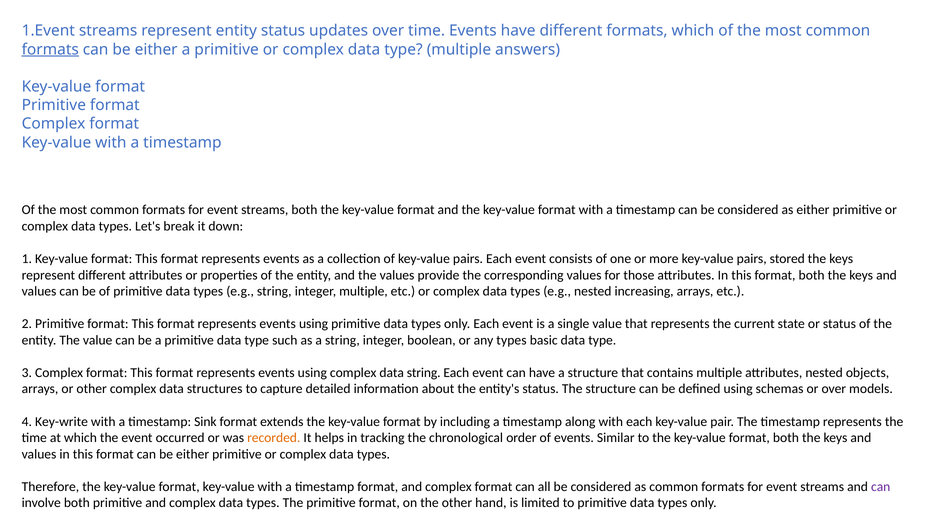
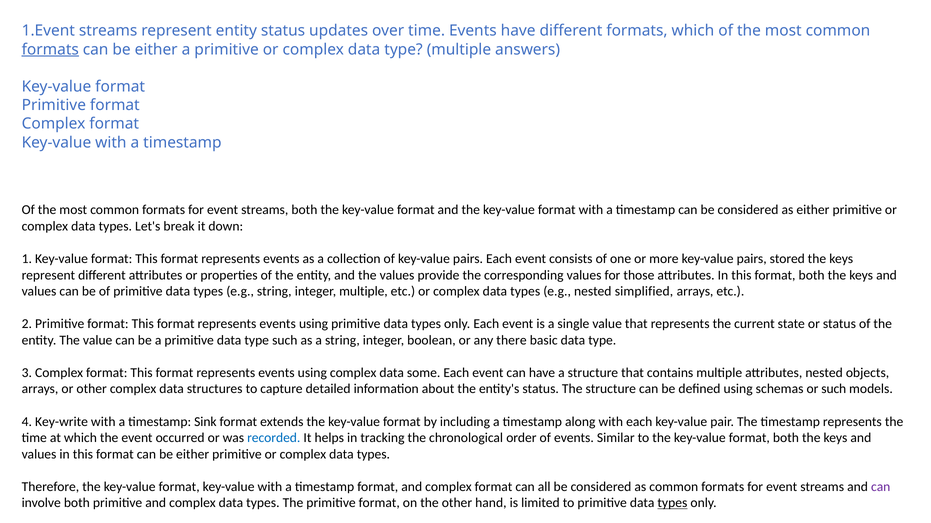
increasing: increasing -> simplified (644, 292)
any types: types -> there (512, 341)
data string: string -> some (424, 373)
or over: over -> such (834, 390)
recorded colour: orange -> blue (274, 438)
types underline: none -> present (672, 504)
